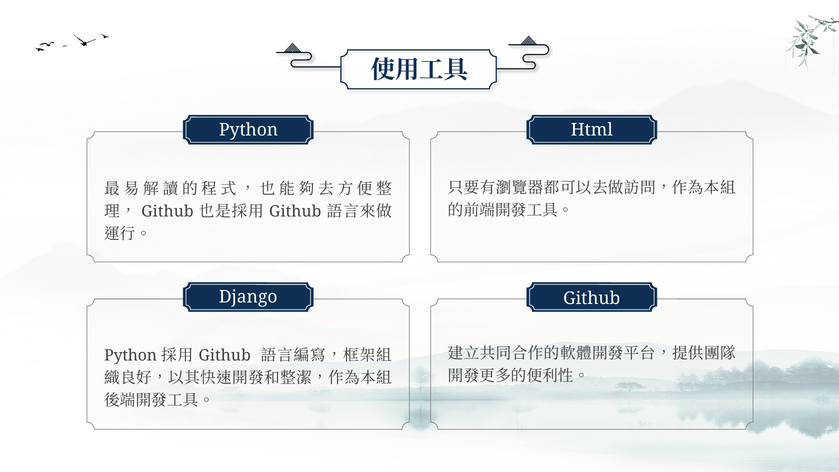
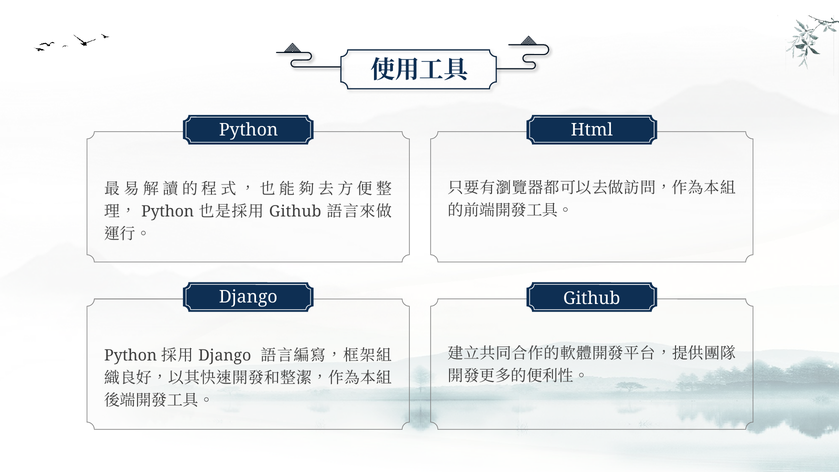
Github: Github -> Python (168, 212)
Github: Github -> Django (225, 355)
